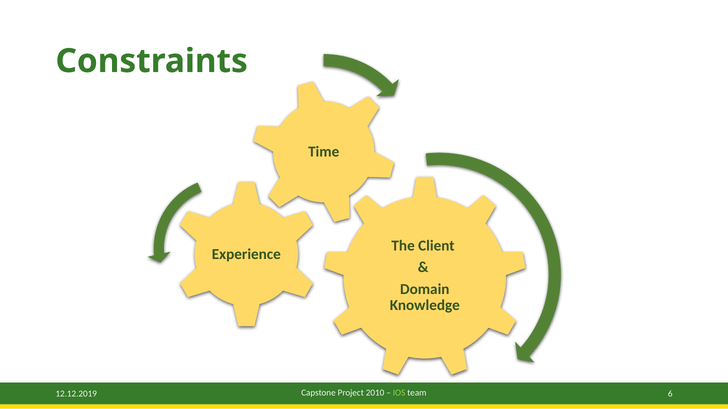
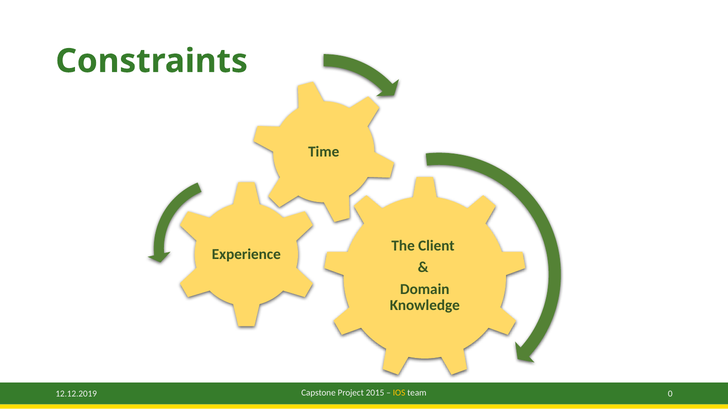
2010: 2010 -> 2015 (375, 393)
IOS colour: light green -> yellow (399, 393)
6: 6 -> 0 (670, 394)
